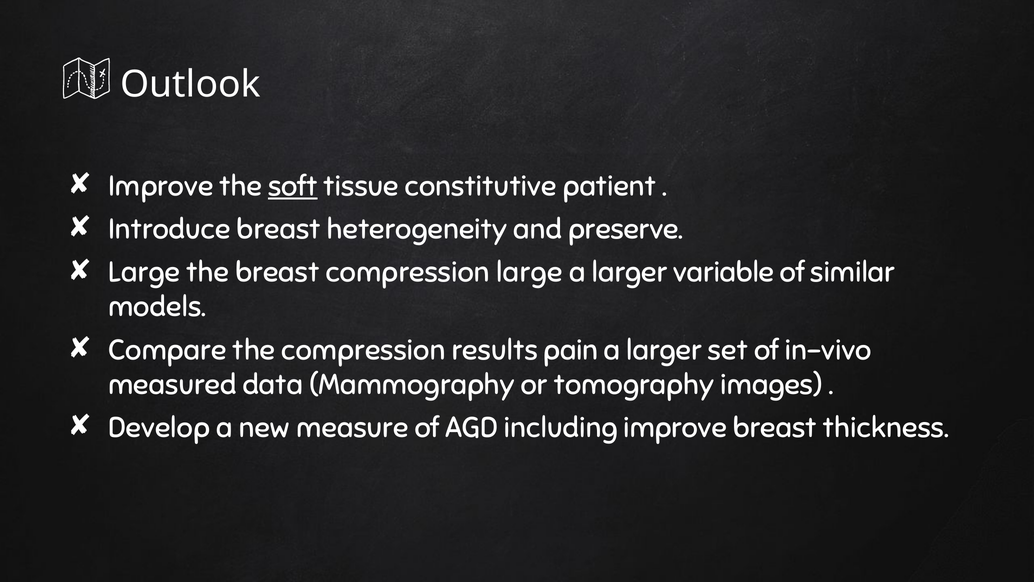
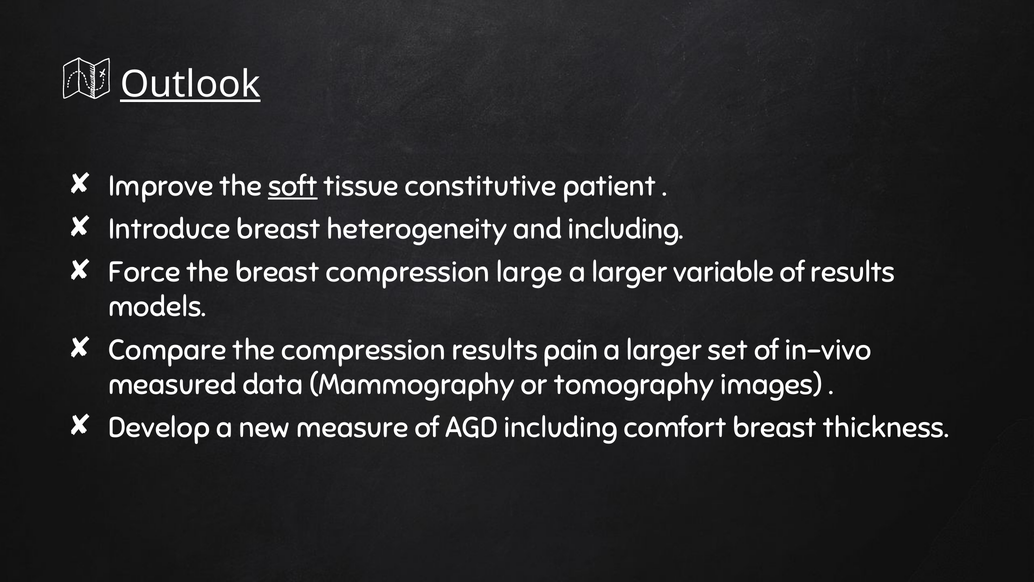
Outlook underline: none -> present (190, 85)
and preserve: preserve -> including (626, 229)
Large: Large -> Force (144, 272)
of similar: similar -> results (853, 272)
including improve: improve -> comfort (675, 428)
